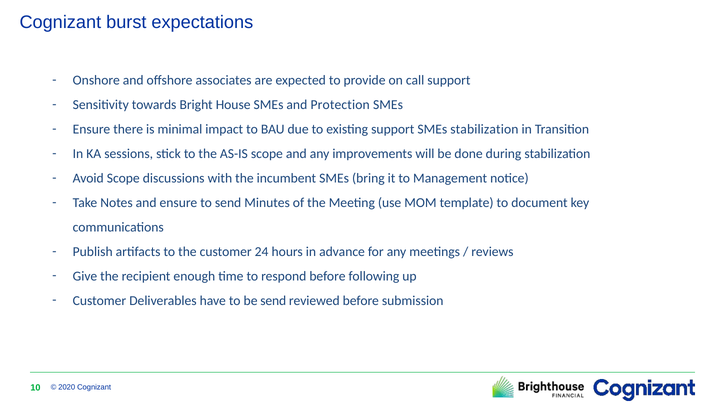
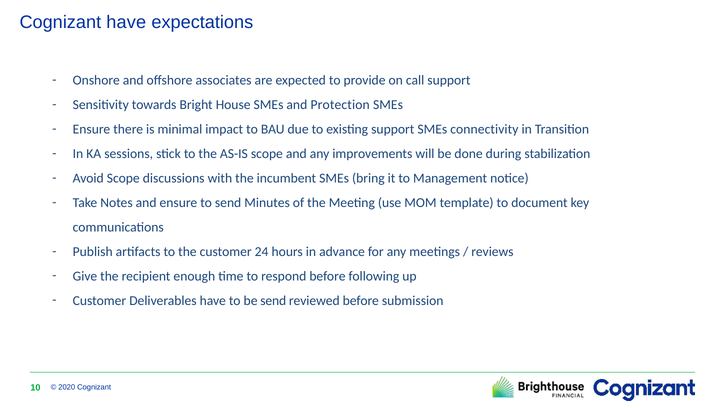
Cognizant burst: burst -> have (126, 22)
SMEs stabilization: stabilization -> connectivity (484, 129)
